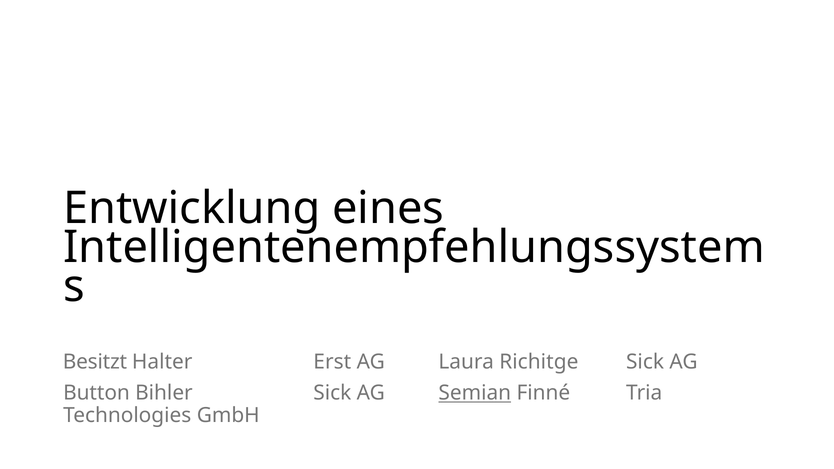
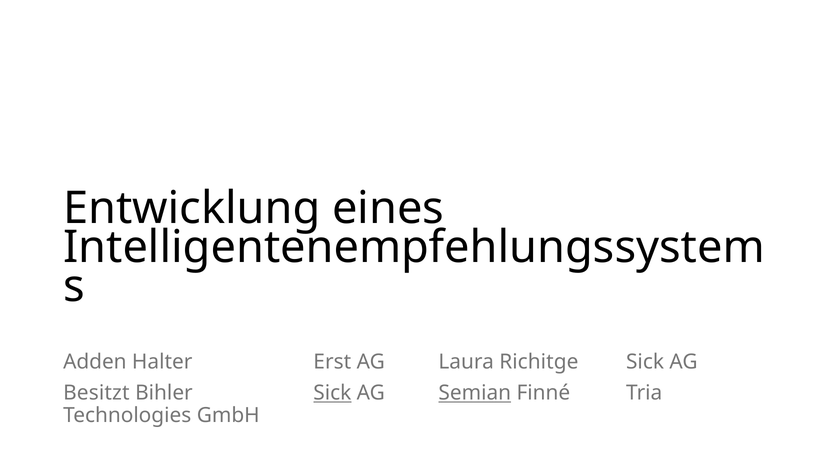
Besitzt: Besitzt -> Adden (95, 362)
Button: Button -> Besitzt (96, 393)
Sick underline: none -> present (332, 393)
